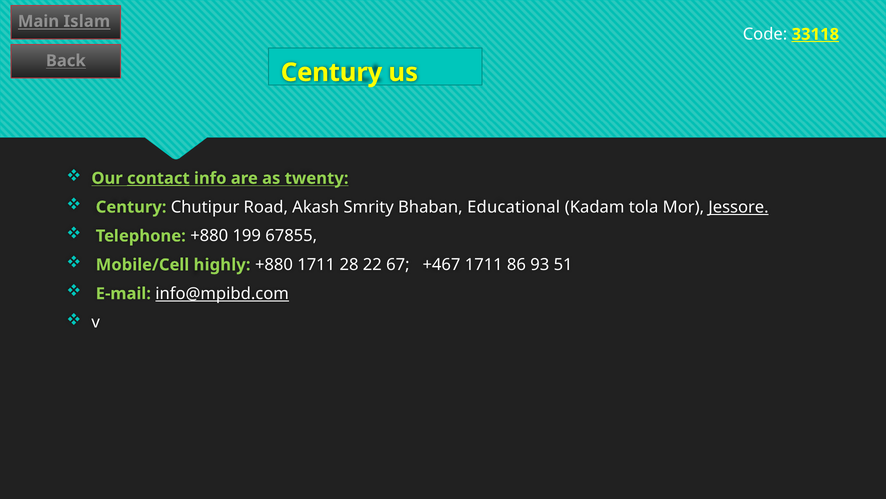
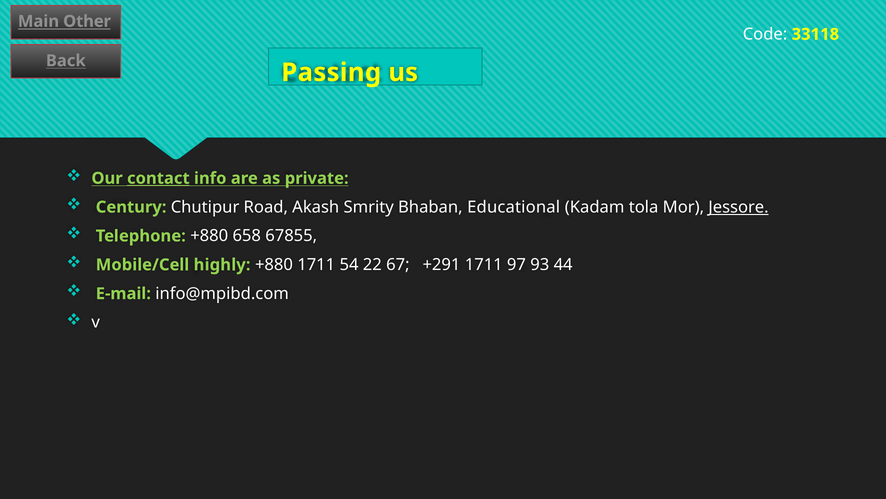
Islam: Islam -> Other (87, 21)
33118 underline: present -> none (815, 34)
Century: Century -> Passing (331, 72)
twenty: twenty -> private (317, 178)
199: 199 -> 658 (247, 236)
28: 28 -> 54 (349, 264)
+467: +467 -> +291 (441, 264)
86: 86 -> 97 (516, 264)
51: 51 -> 44 (563, 264)
info@mpibd.com underline: present -> none (222, 293)
